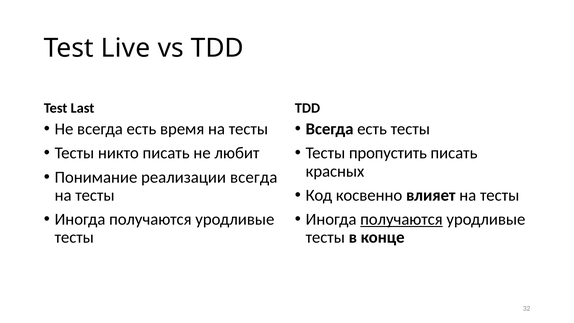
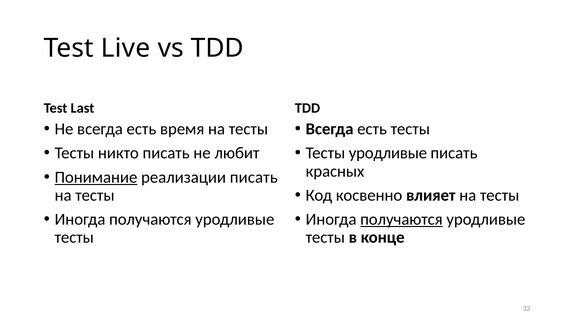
Тесты пропустить: пропустить -> уродливые (388, 153)
Понимание underline: none -> present (96, 177)
реализации всегда: всегда -> писать (254, 177)
